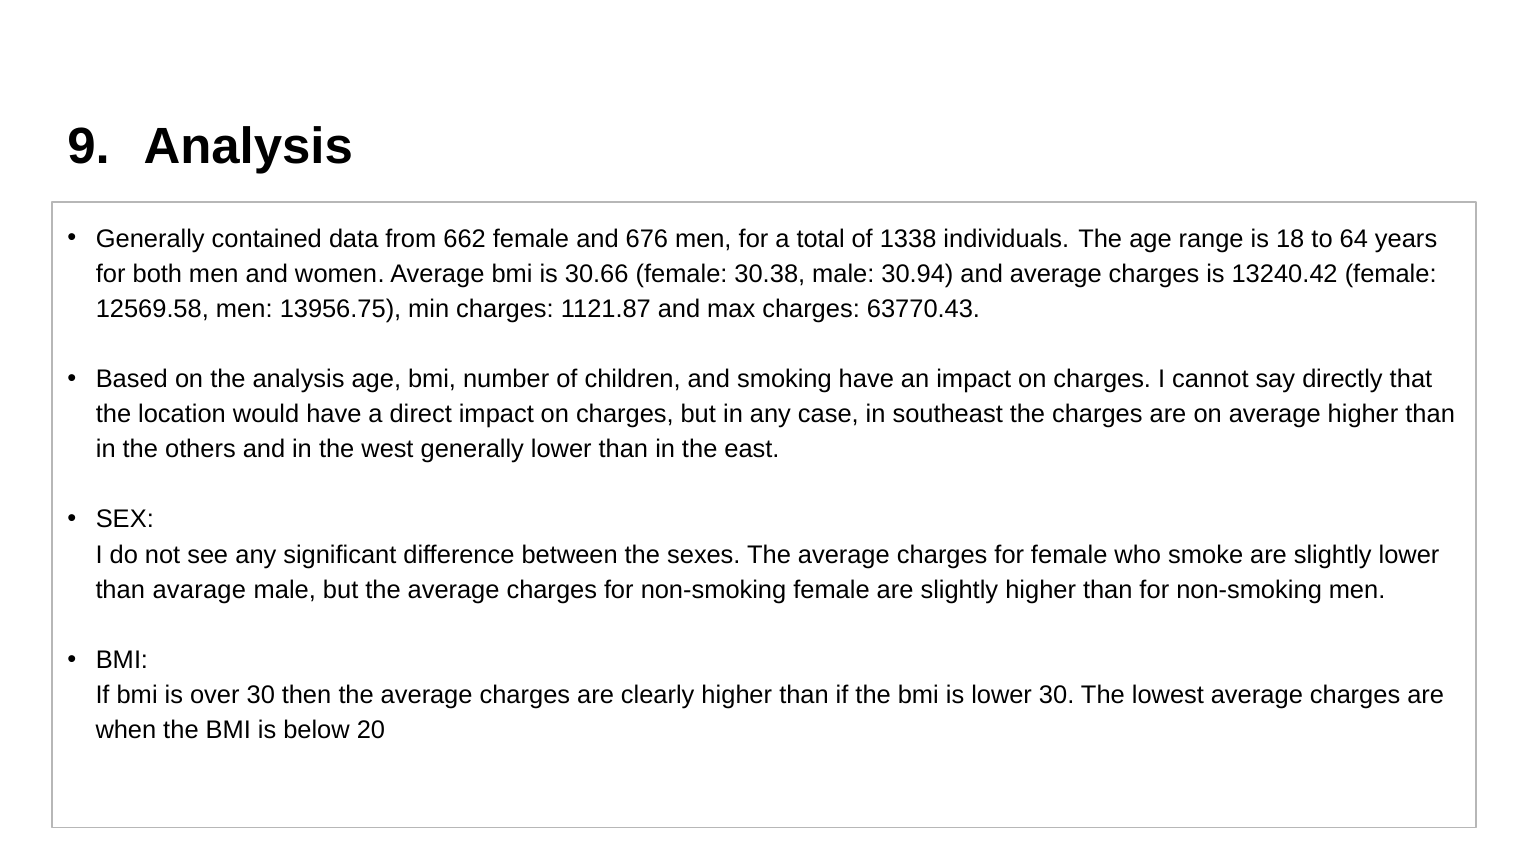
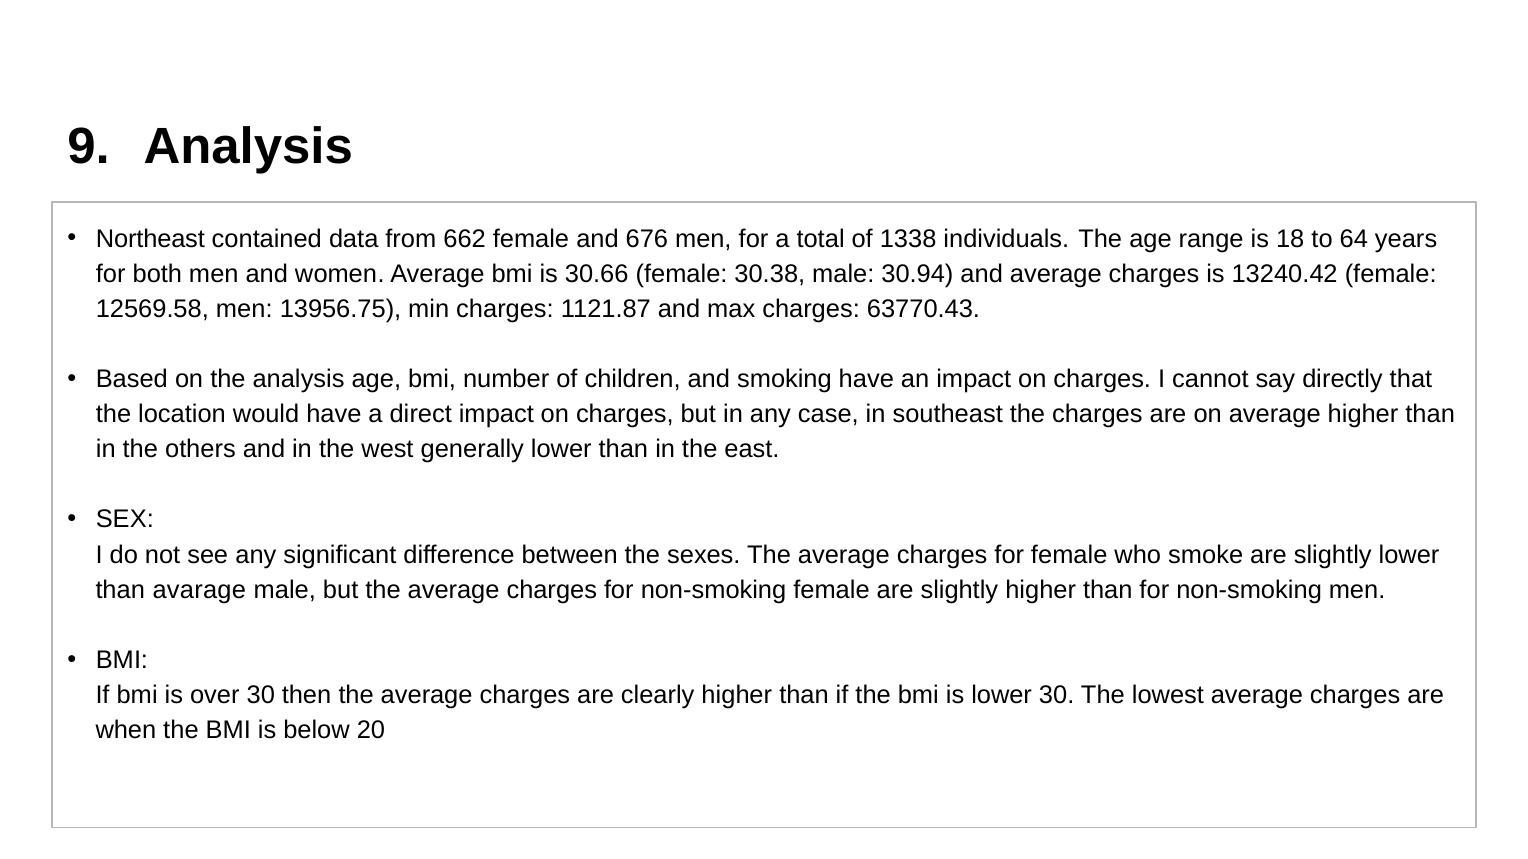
Generally: Generally -> Northeast (150, 239)
